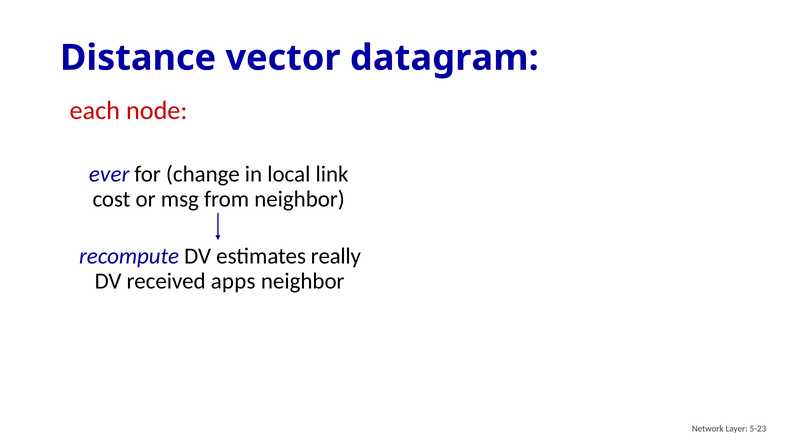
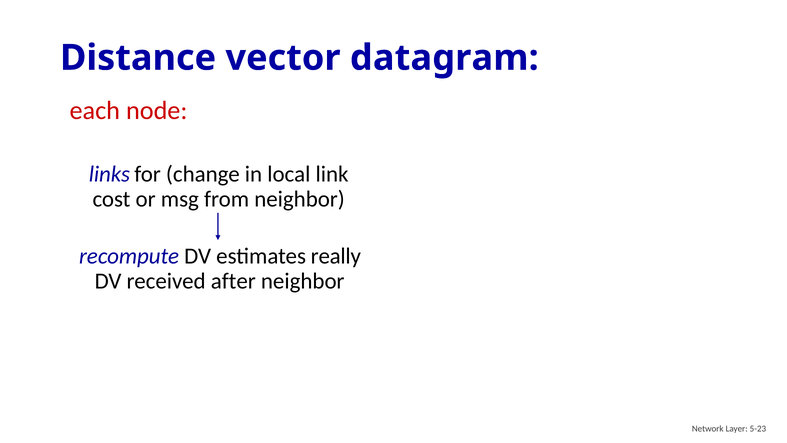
ever: ever -> links (109, 174)
apps: apps -> after (233, 281)
